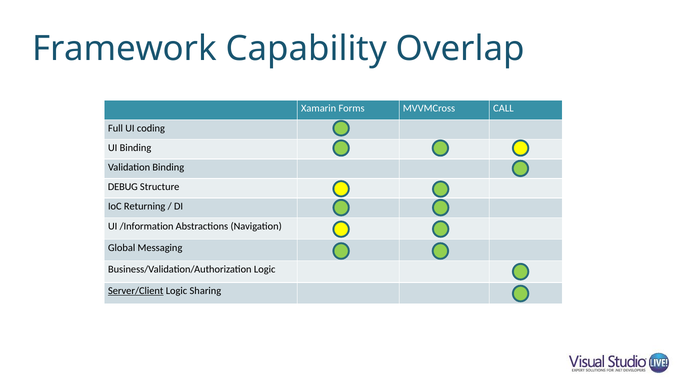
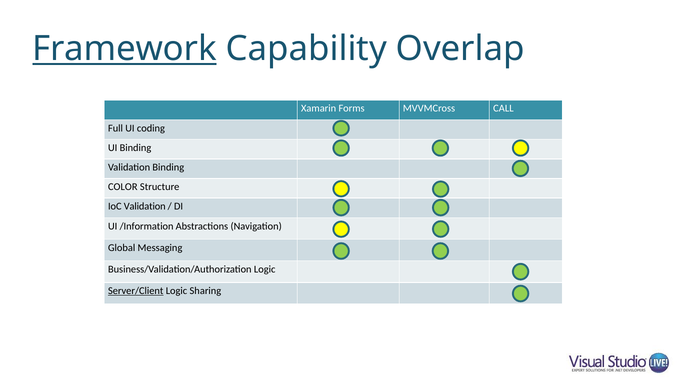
Framework underline: none -> present (124, 49)
DEBUG: DEBUG -> COLOR (123, 187)
IoC Returning: Returning -> Validation (145, 206)
